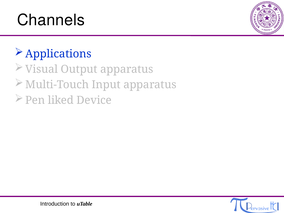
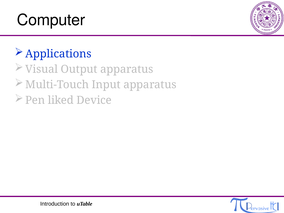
Channels: Channels -> Computer (51, 20)
